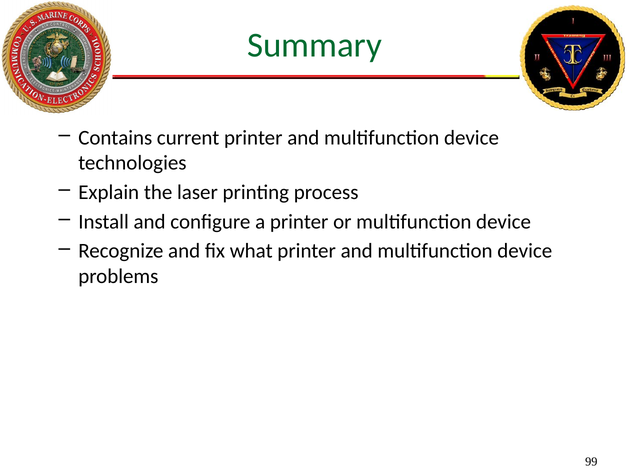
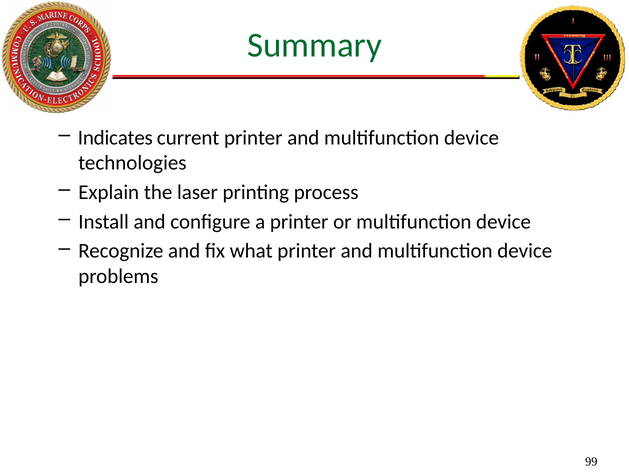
Contains: Contains -> Indicates (115, 138)
